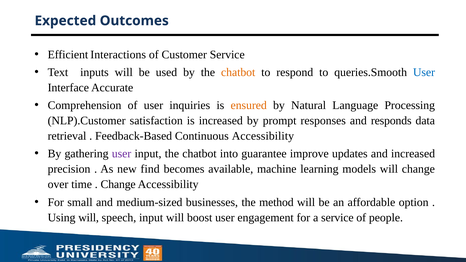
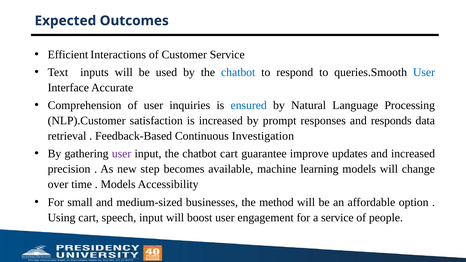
chatbot colour: orange -> blue (238, 72)
ensured colour: orange -> blue (249, 105)
Continuous Accessibility: Accessibility -> Investigation (263, 136)
chatbot into: into -> cart (229, 154)
find: find -> step (150, 169)
Change: Change -> Models (118, 185)
Using will: will -> cart (89, 218)
